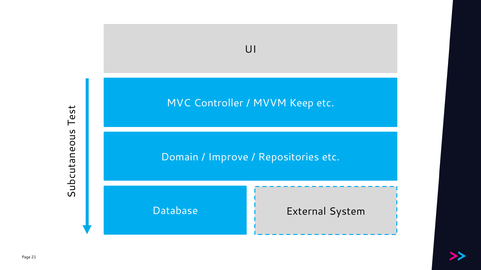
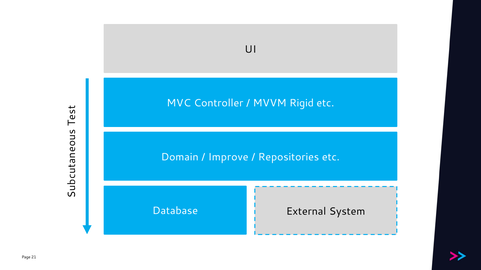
Keep: Keep -> Rigid (302, 103)
